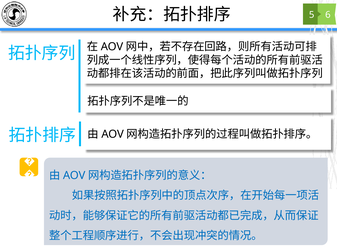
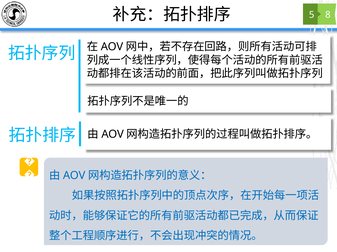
6: 6 -> 8 (328, 15)
